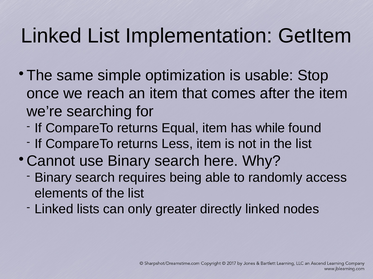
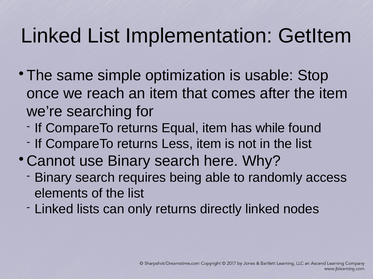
only greater: greater -> returns (176, 210)
